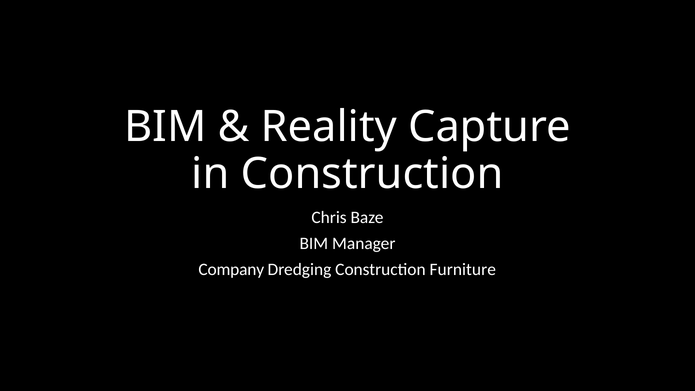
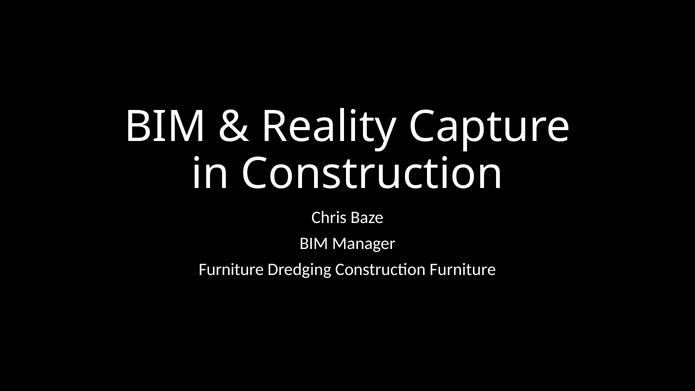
Company: Company -> Furniture (231, 269)
